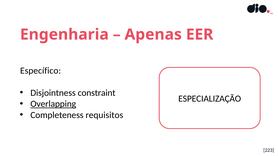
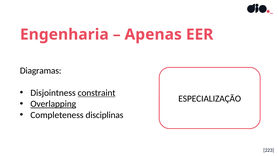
Específico: Específico -> Diagramas (41, 71)
constraint underline: none -> present (97, 93)
requisitos: requisitos -> disciplinas (104, 115)
